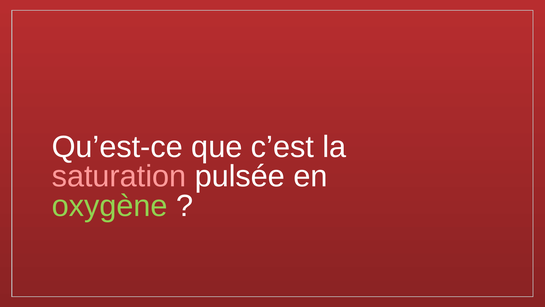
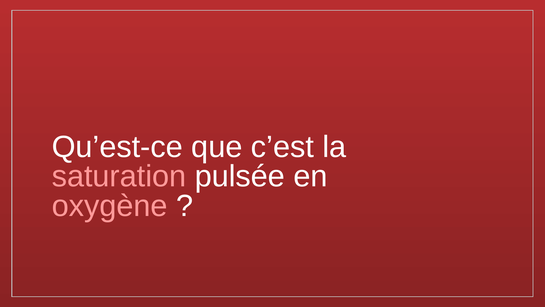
oxygène colour: light green -> pink (110, 206)
